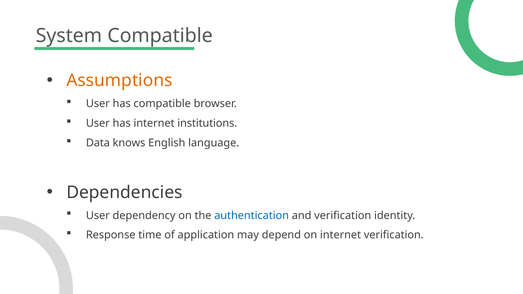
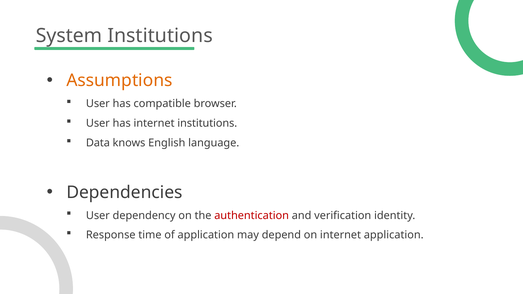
Compatible: Compatible -> Institutions (160, 36)
authentication colour: blue -> red (252, 216)
internet verification: verification -> application (394, 235)
